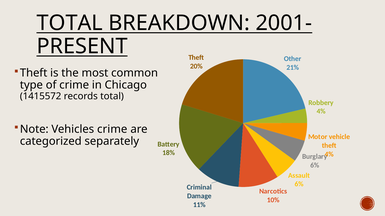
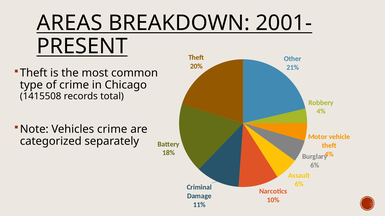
TOTAL: TOTAL -> AREAS (70, 23)
1415572: 1415572 -> 1415508 (41, 96)
